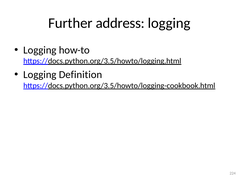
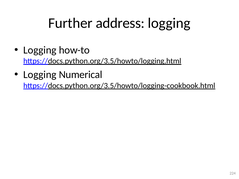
Definition: Definition -> Numerical (81, 75)
